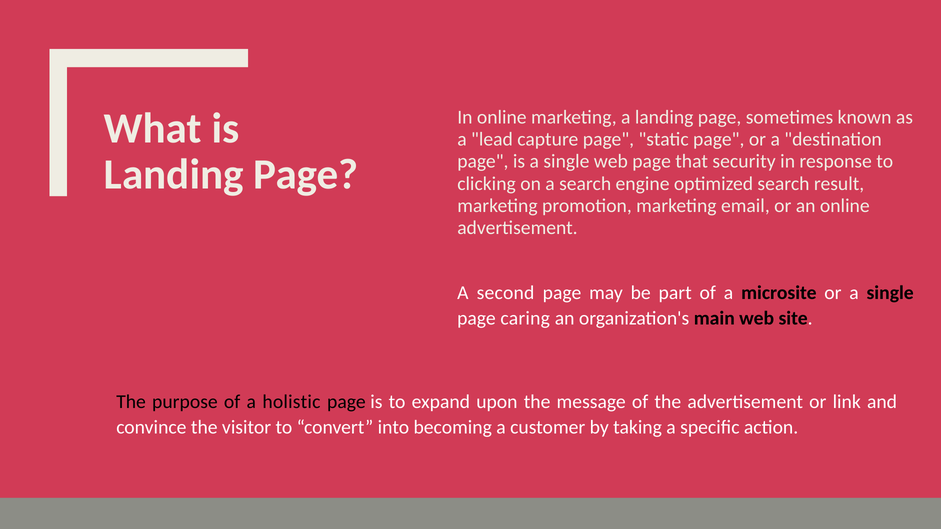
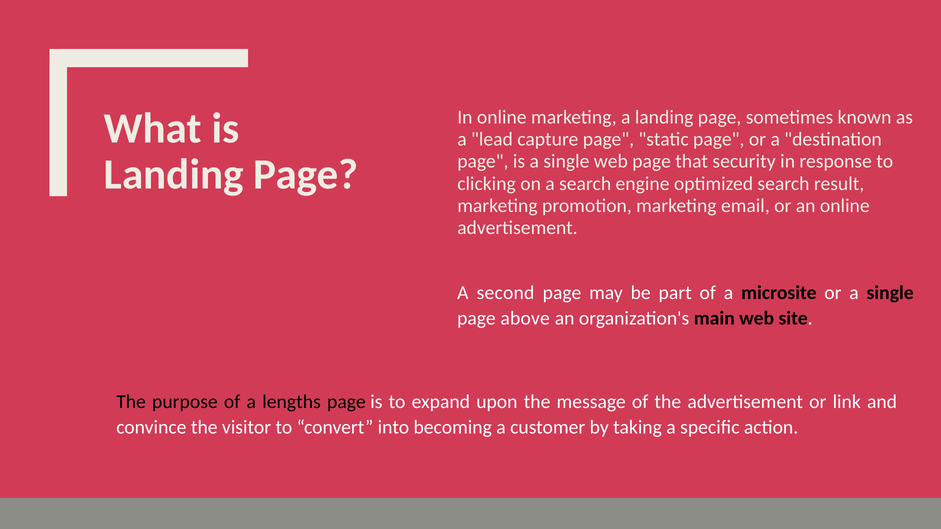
caring: caring -> above (525, 318)
holistic: holistic -> lengths (292, 402)
